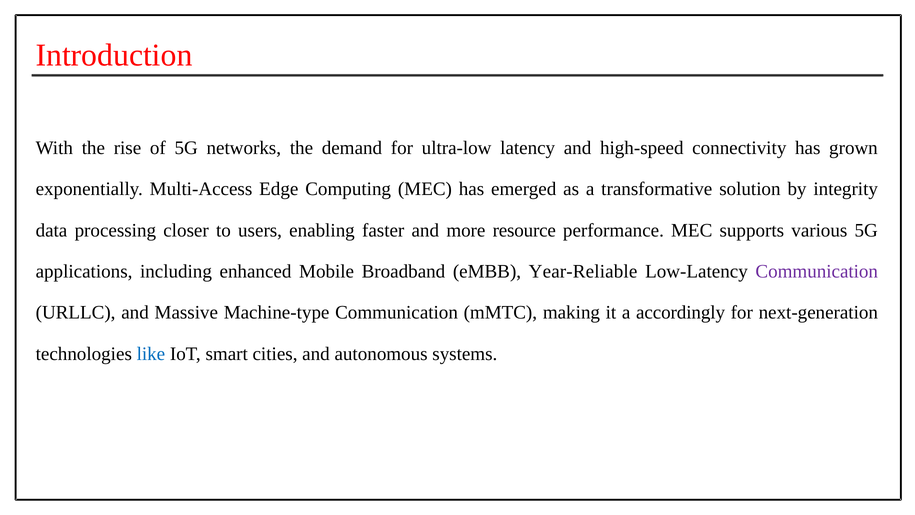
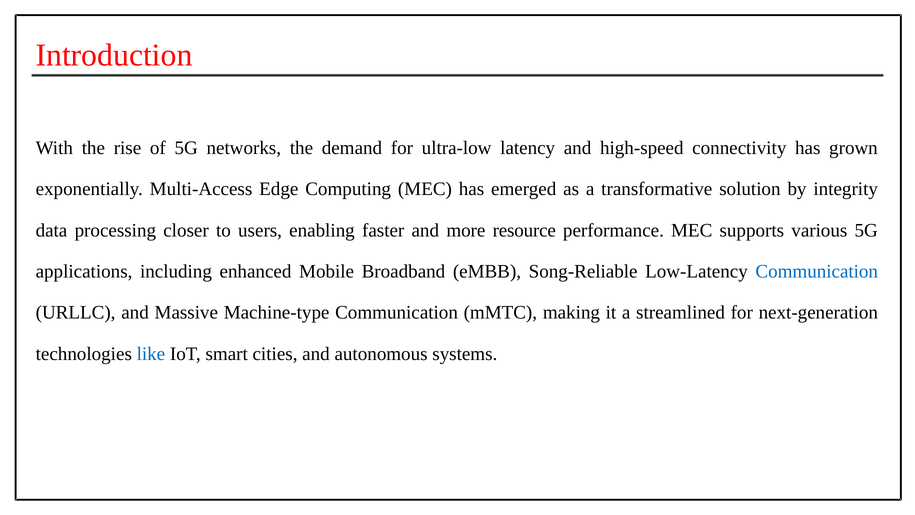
Year-Reliable: Year-Reliable -> Song-Reliable (583, 271)
Communication colour: purple -> blue (817, 271)
accordingly: accordingly -> streamlined (681, 312)
